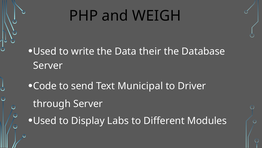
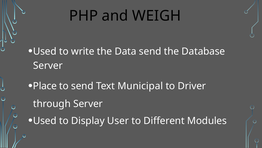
Data their: their -> send (150, 51)
Code: Code -> Place (45, 86)
Labs: Labs -> User (118, 120)
